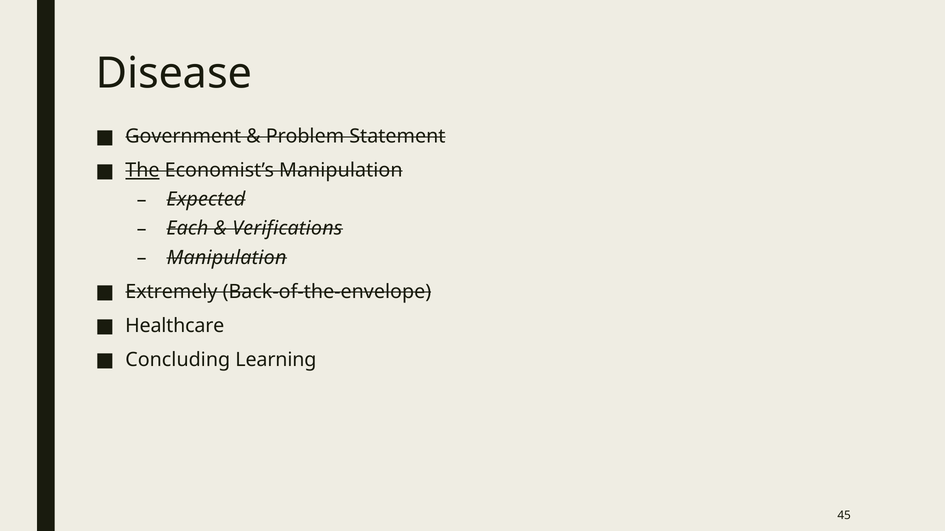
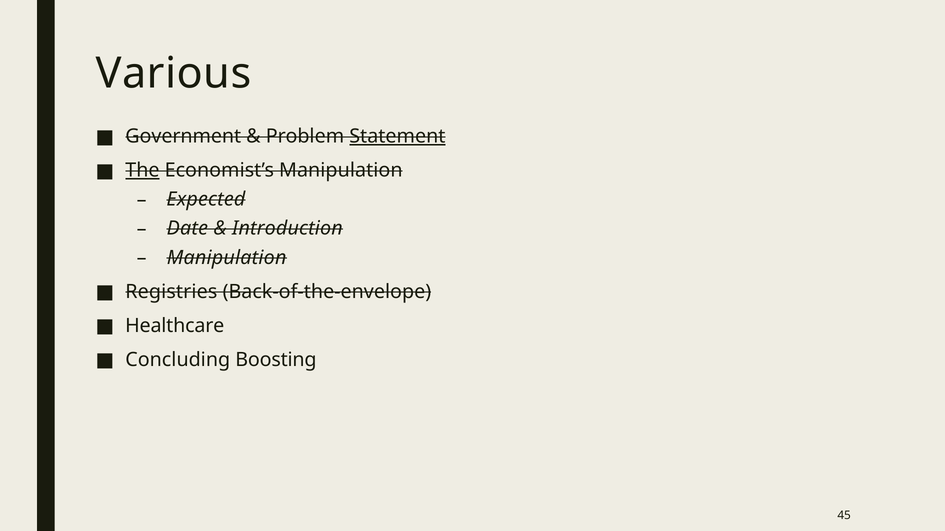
Disease: Disease -> Various (173, 74)
Statement underline: none -> present (397, 136)
Each: Each -> Date (187, 229)
Verifications: Verifications -> Introduction (287, 229)
Extremely: Extremely -> Registries (171, 292)
Learning: Learning -> Boosting (276, 360)
